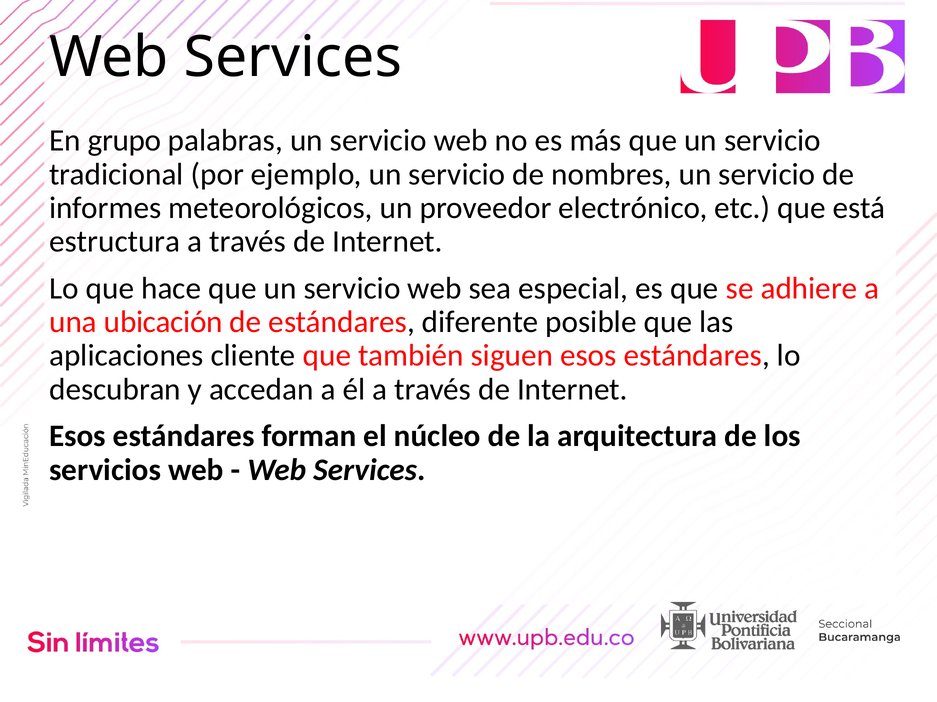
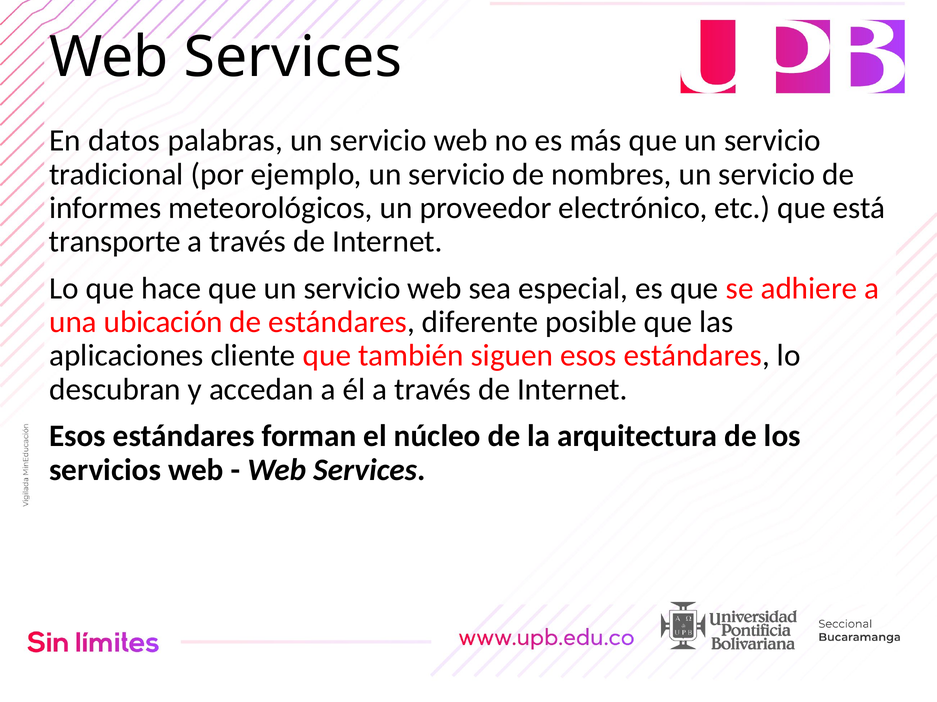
grupo: grupo -> datos (124, 141)
estructura: estructura -> transporte (115, 242)
